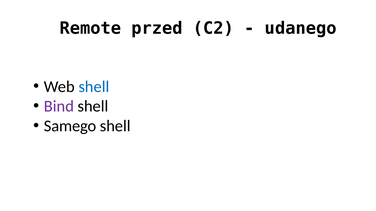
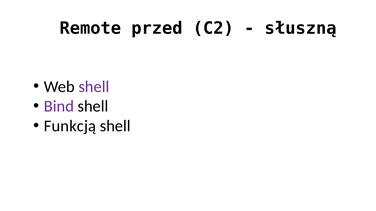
udanego: udanego -> słuszną (301, 28)
shell colour: blue -> purple (94, 87)
Samego: Samego -> Funkcją (70, 126)
